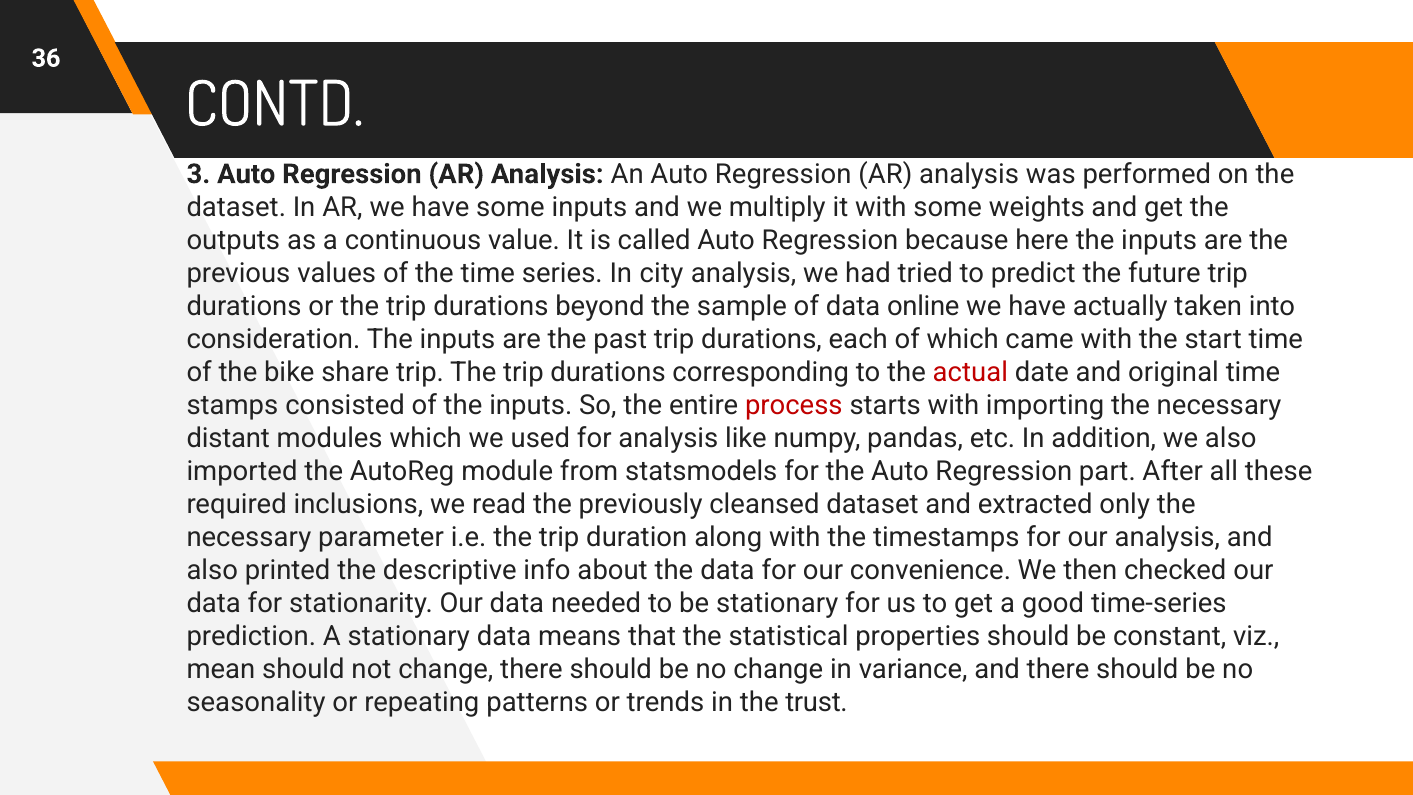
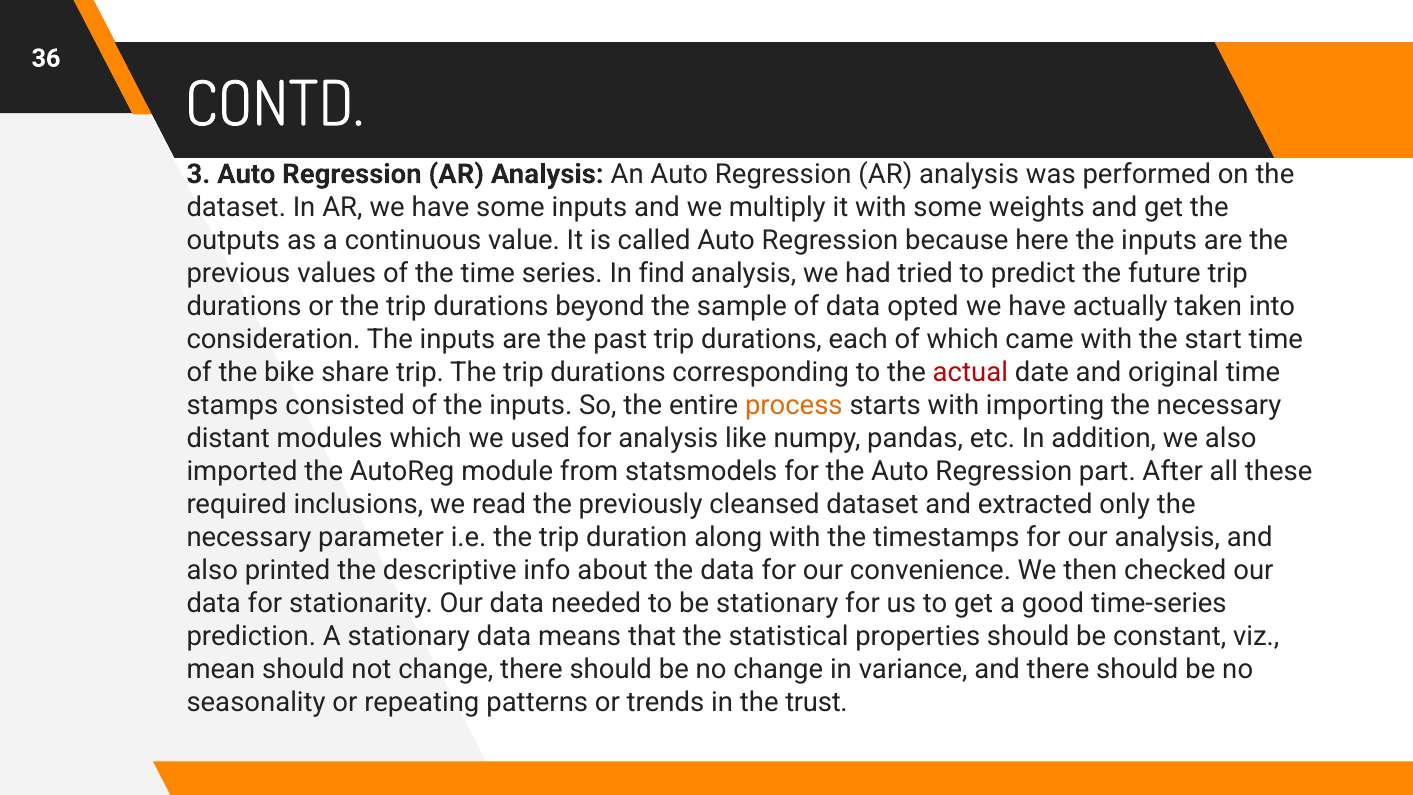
city: city -> find (662, 273)
online: online -> opted (923, 306)
process colour: red -> orange (794, 405)
